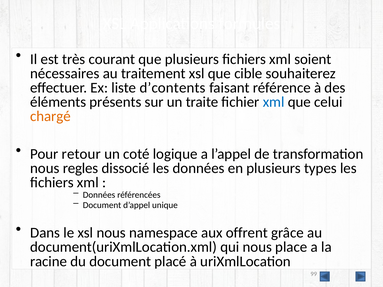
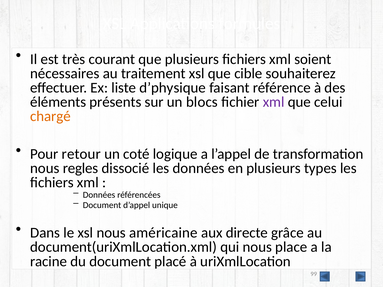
d’contents: d’contents -> d’physique (173, 88)
traite: traite -> blocs (202, 102)
xml colour: blue -> purple (274, 102)
namespace: namespace -> américaine (163, 233)
offrent: offrent -> directe (247, 233)
